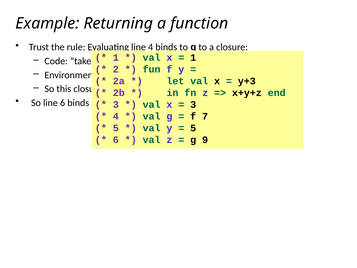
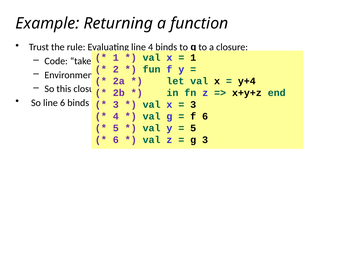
y+3: y+3 -> y+4 (247, 81)
f 7: 7 -> 6 (205, 116)
g 9: 9 -> 3 (205, 140)
